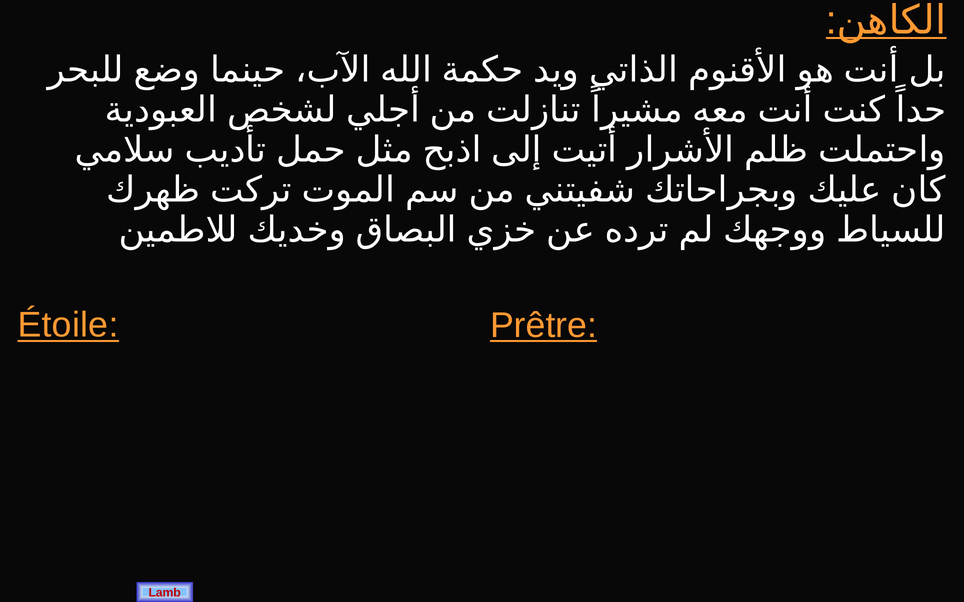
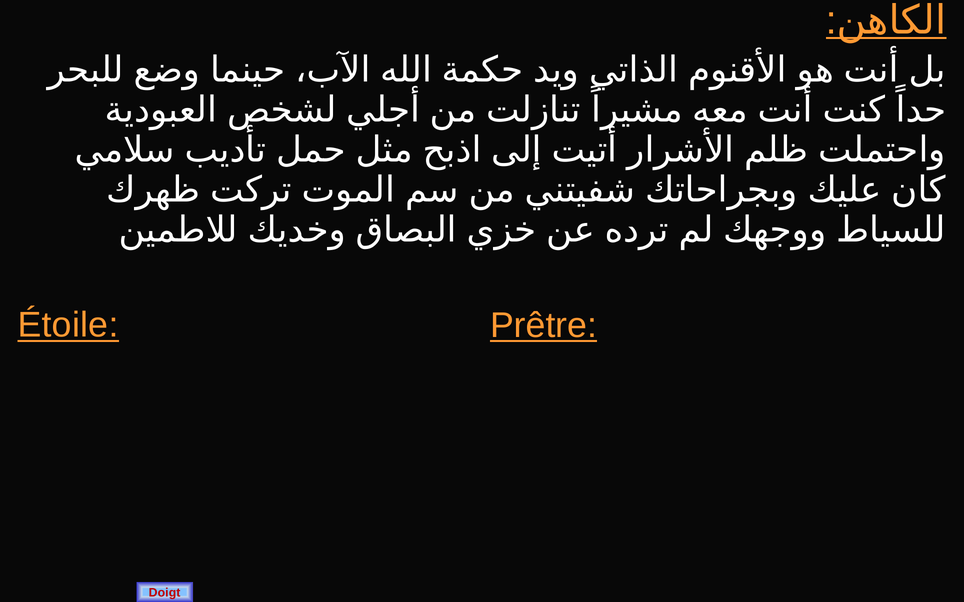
Lamb: Lamb -> Doigt (165, 593)
